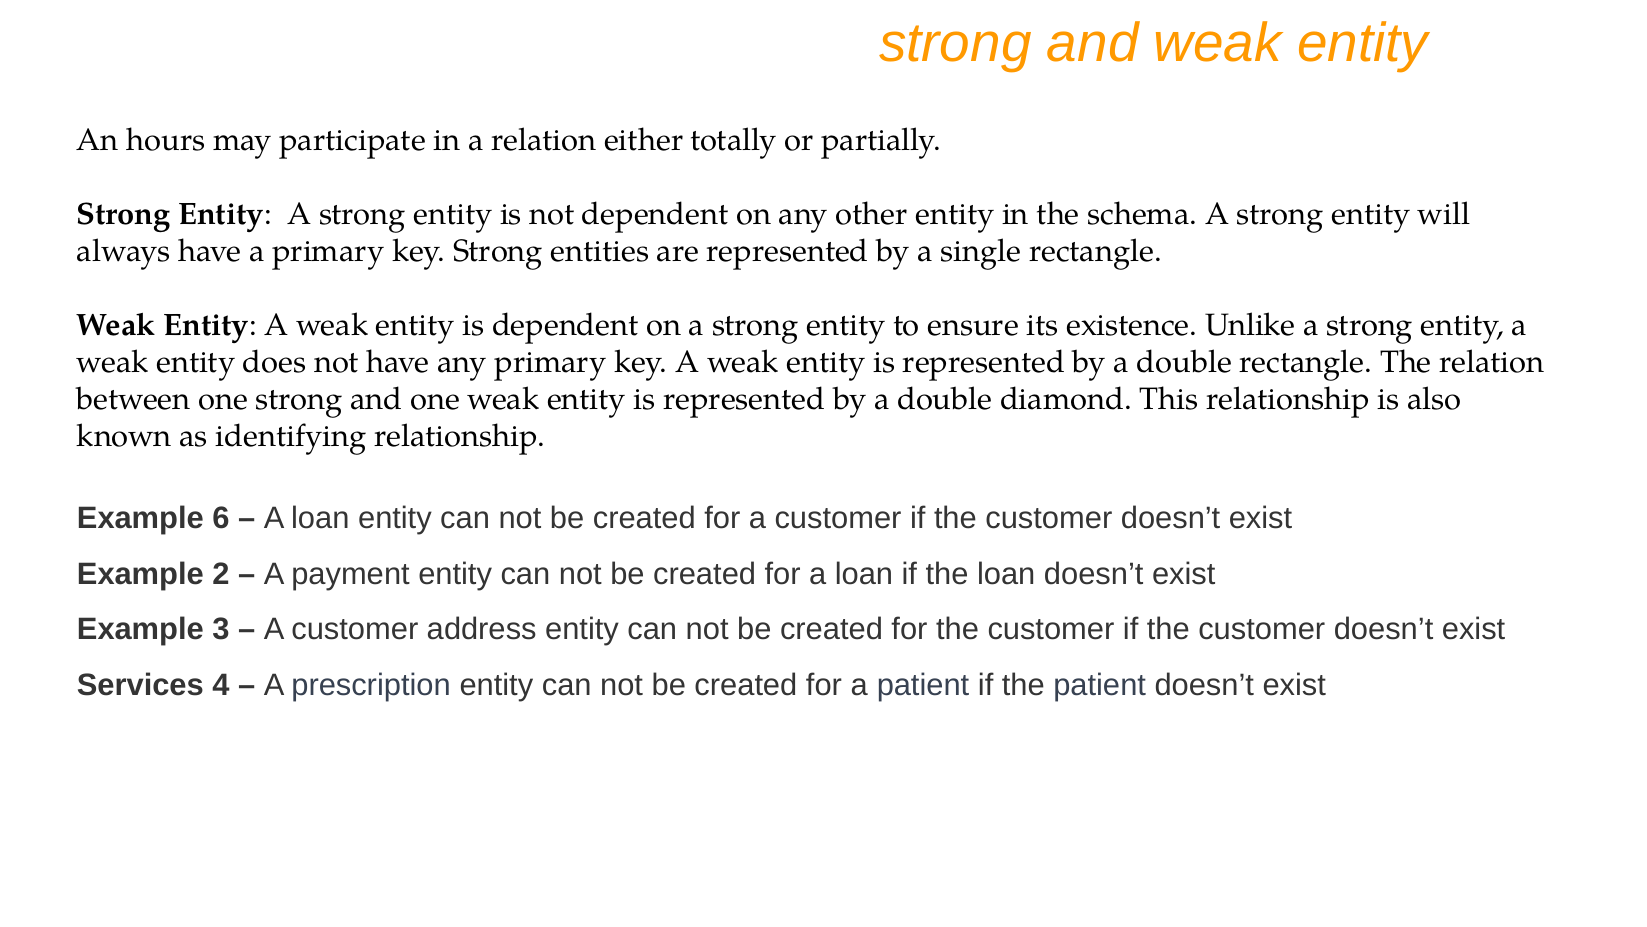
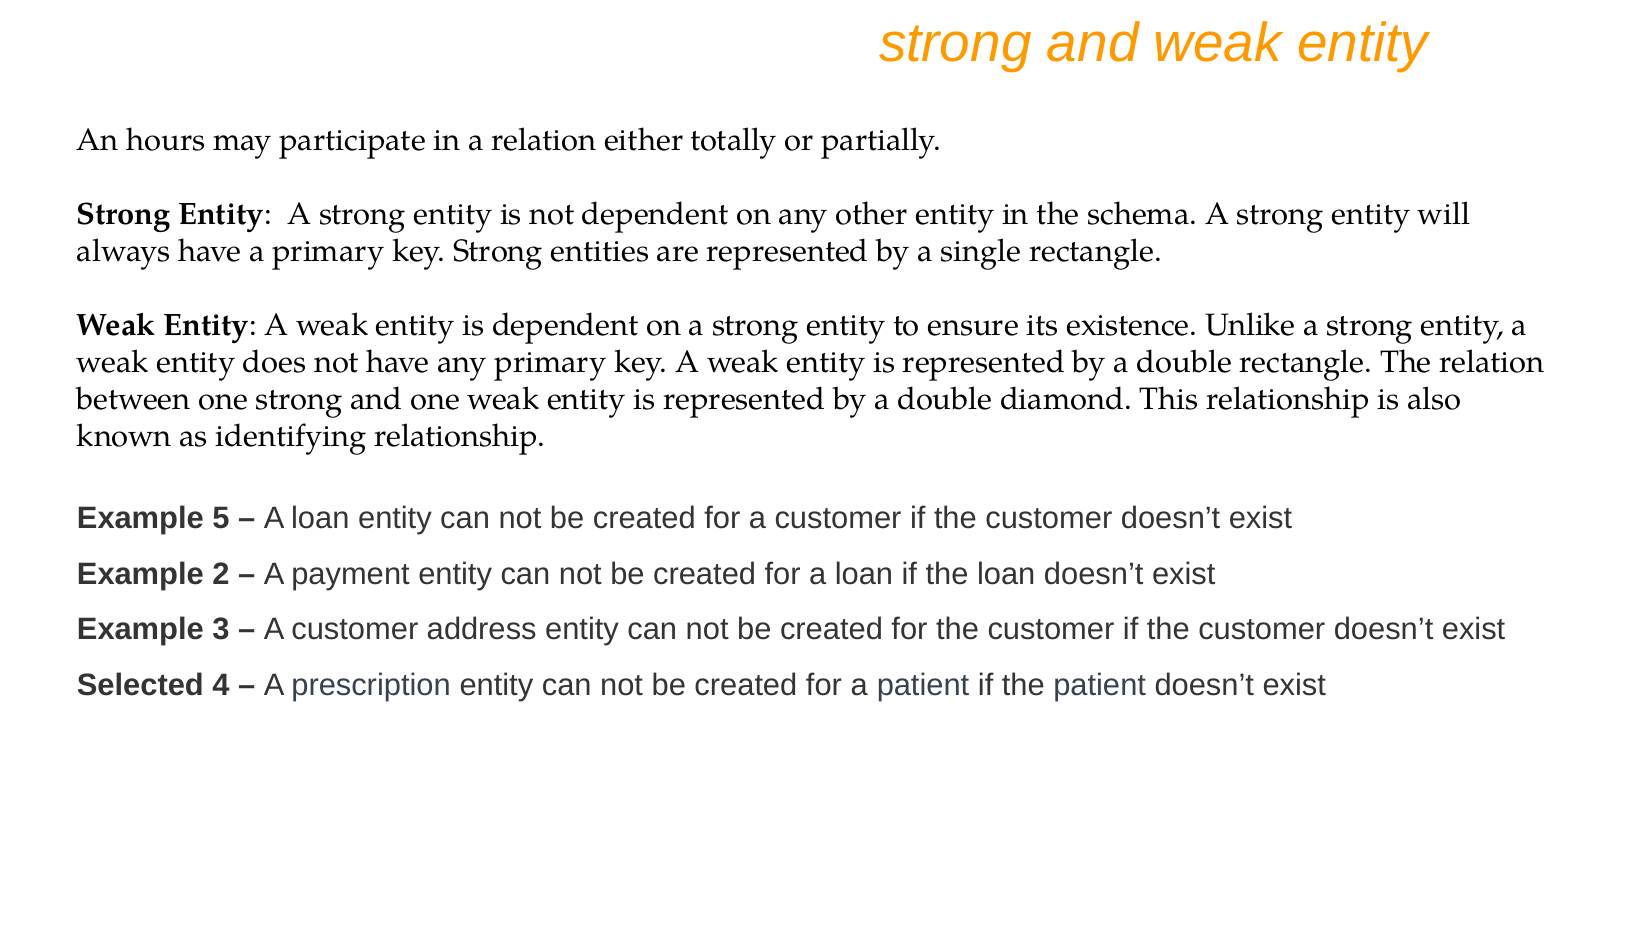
6: 6 -> 5 (221, 518)
Services: Services -> Selected (140, 685)
